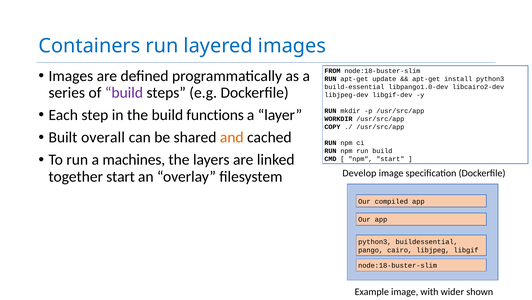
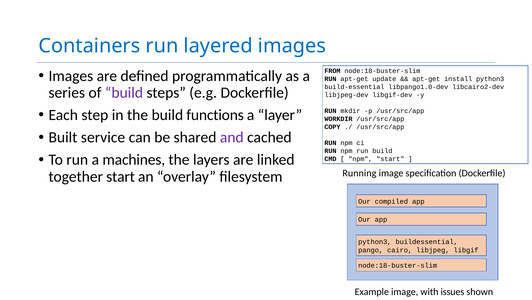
overall: overall -> service (103, 137)
and colour: orange -> purple (232, 137)
Develop: Develop -> Running (359, 173)
wider: wider -> issues (452, 291)
